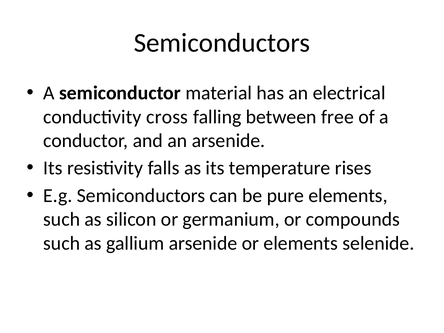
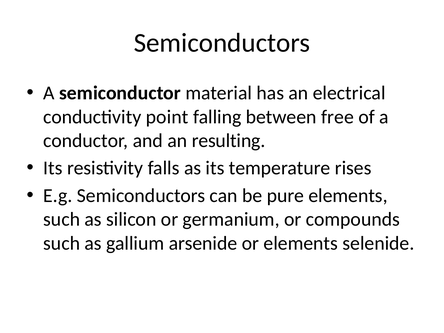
cross: cross -> point (167, 117)
an arsenide: arsenide -> resulting (229, 141)
